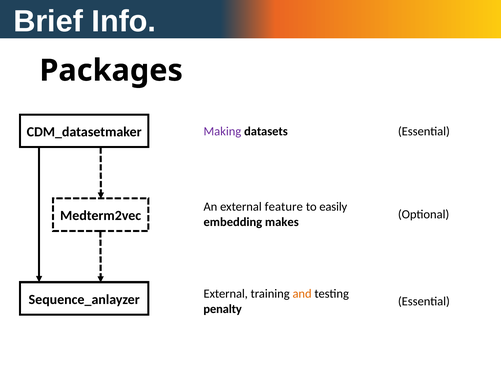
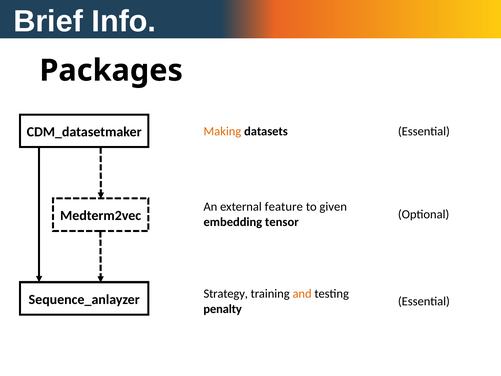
Making colour: purple -> orange (222, 131)
easily: easily -> given (333, 207)
makes: makes -> tensor (282, 222)
External: External -> Strategy (226, 294)
